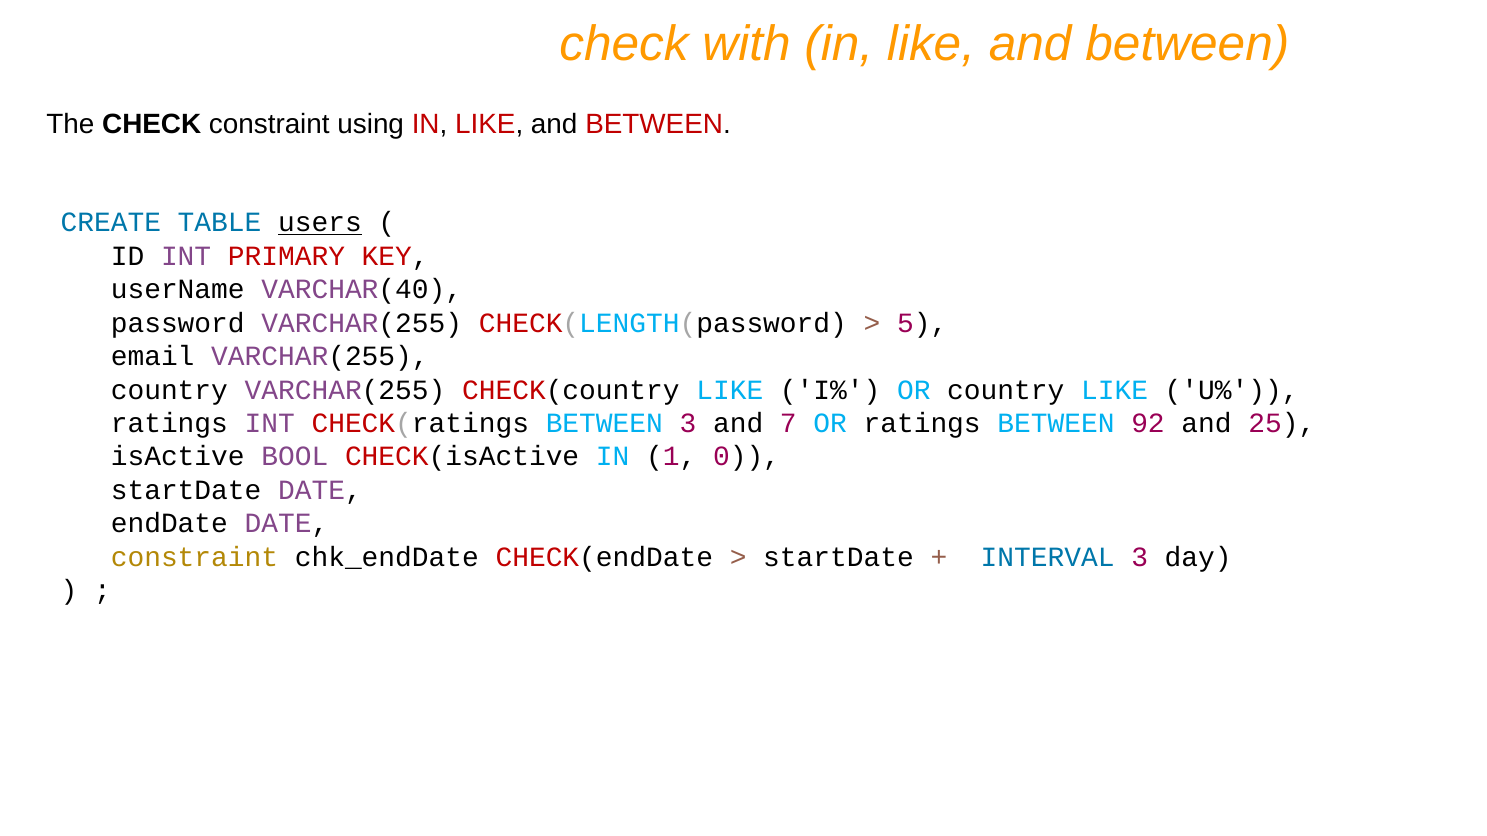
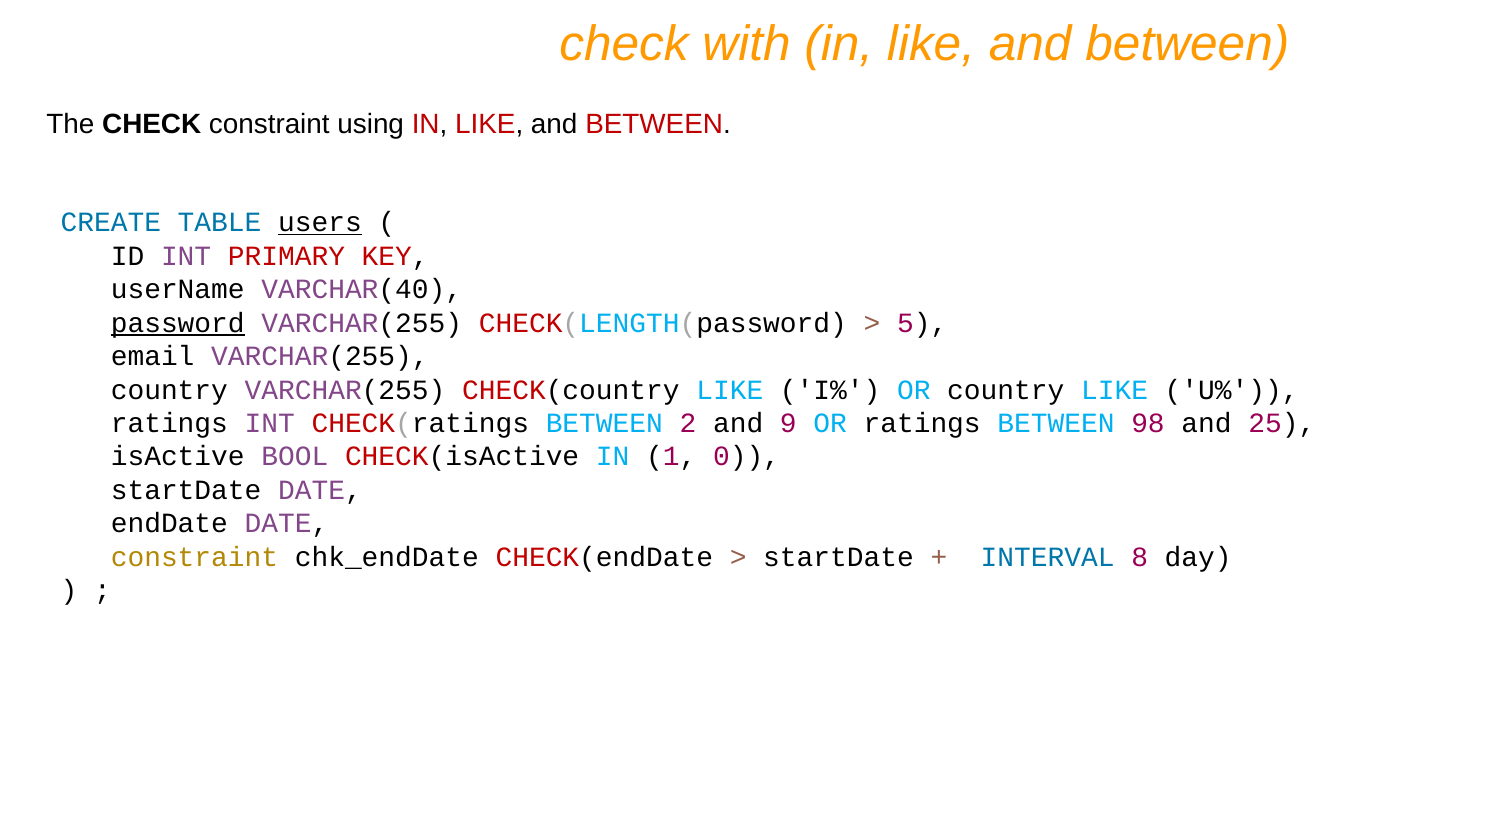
password underline: none -> present (178, 323)
BETWEEN 3: 3 -> 2 (688, 424)
7: 7 -> 9 (788, 424)
92: 92 -> 98 (1148, 424)
INTERVAL 3: 3 -> 8 (1140, 557)
